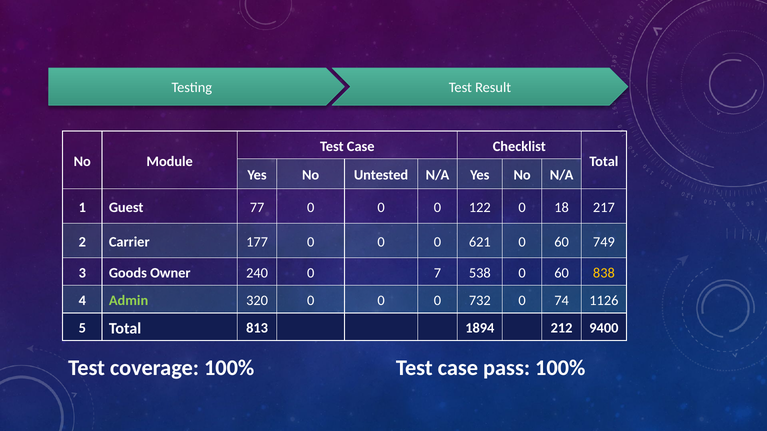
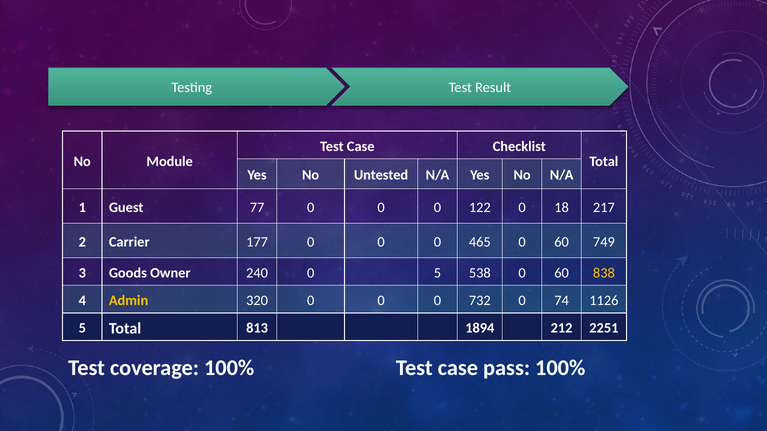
621: 621 -> 465 (480, 242)
0 7: 7 -> 5 (437, 273)
Admin colour: light green -> yellow (129, 301)
9400: 9400 -> 2251 (604, 329)
